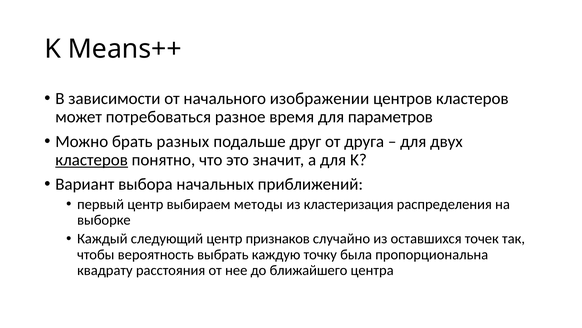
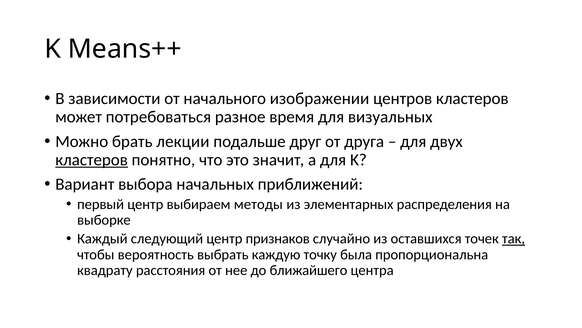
параметров: параметров -> визуальных (390, 117)
разных: разных -> лекции (183, 141)
кластеризация: кластеризация -> элементарных (349, 204)
так underline: none -> present (514, 238)
